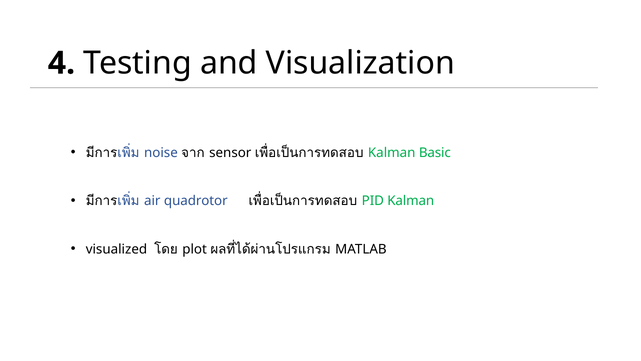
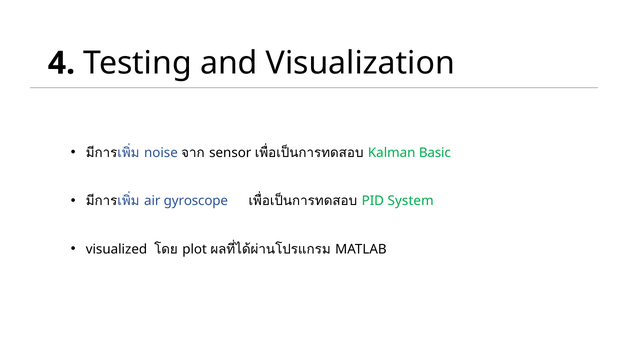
quadrotor: quadrotor -> gyroscope (196, 201)
PID Kalman: Kalman -> System (411, 201)
